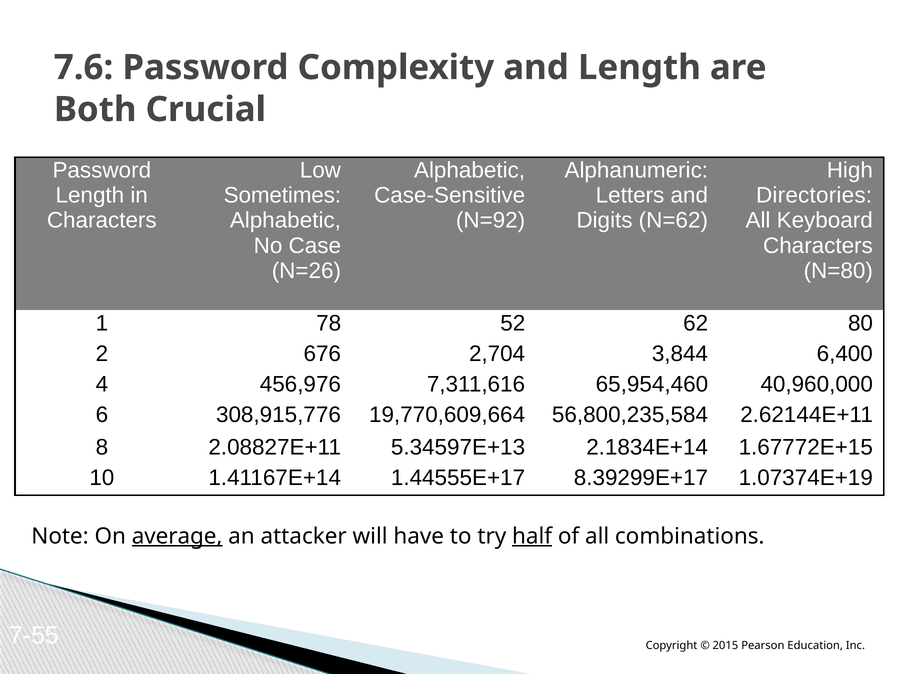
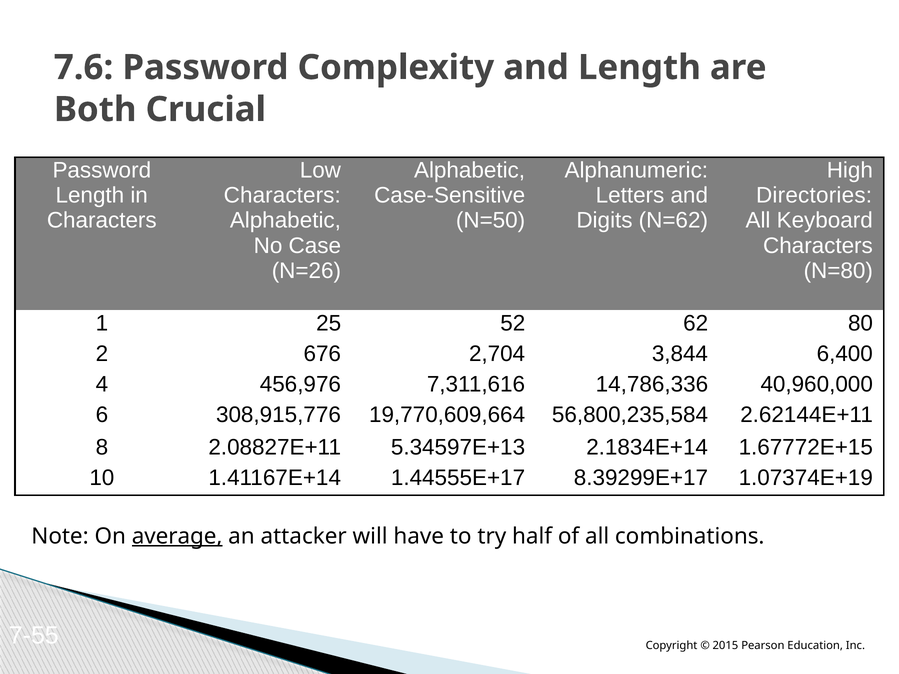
Sometimes: Sometimes -> Characters (282, 195)
N=92: N=92 -> N=50 (491, 221)
78: 78 -> 25 (329, 323)
65,954,460: 65,954,460 -> 14,786,336 (652, 384)
half underline: present -> none (532, 536)
